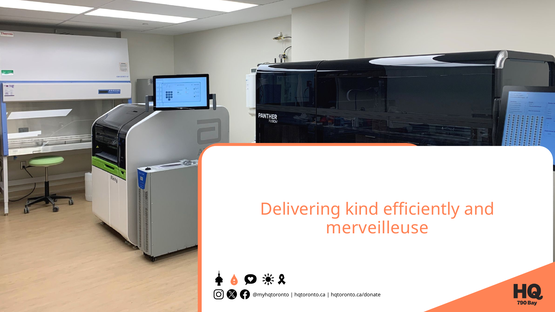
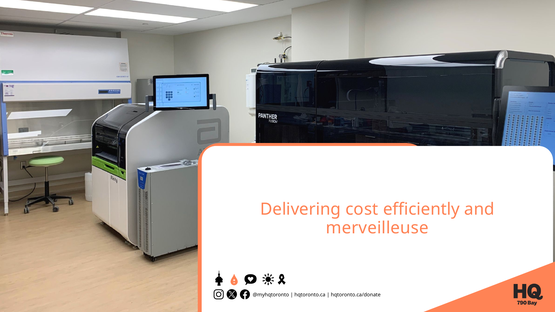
kind: kind -> cost (362, 209)
